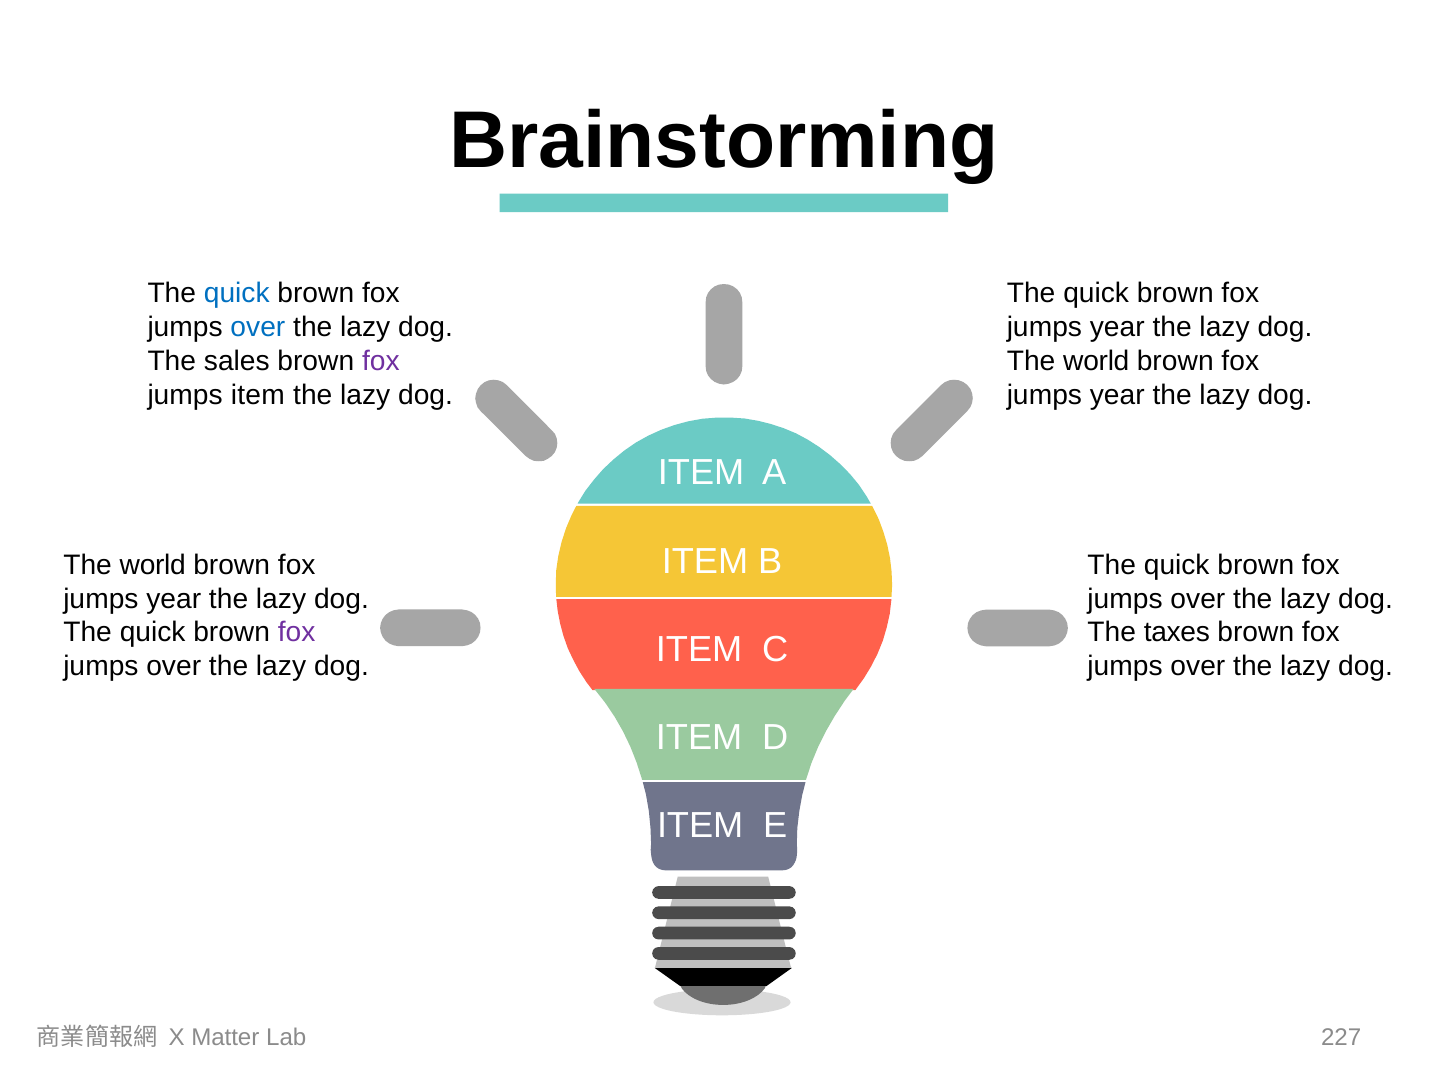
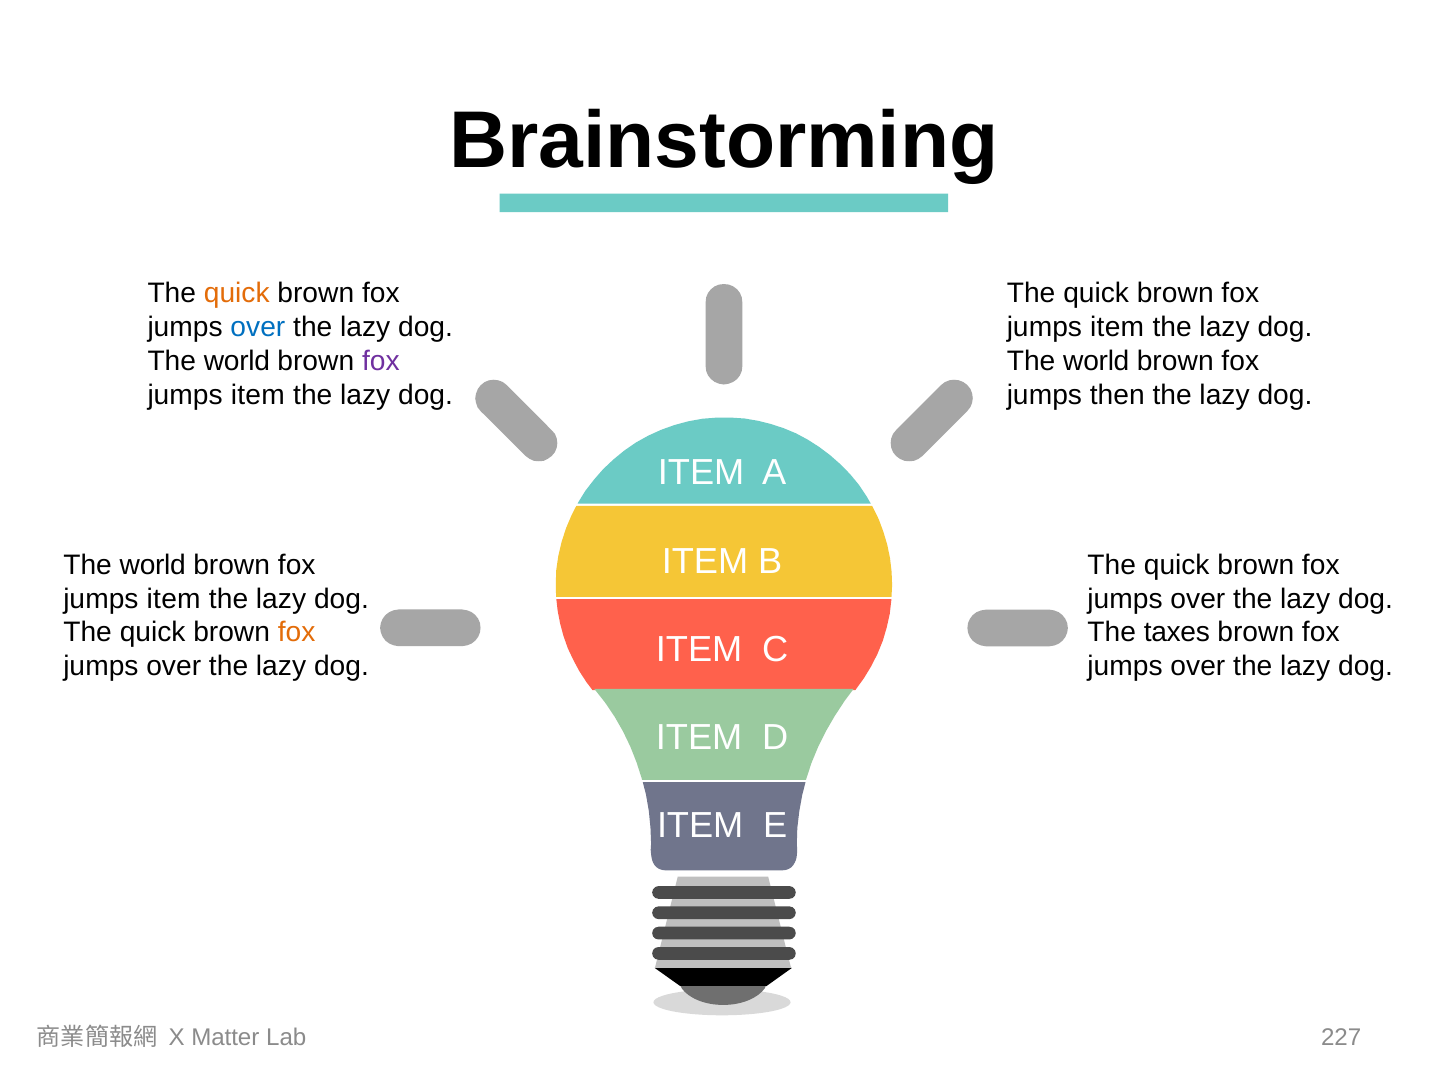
quick colour: blue -> orange (237, 294)
year: year -> item (1117, 328)
sales: sales -> world (237, 361)
year: year -> then (1117, 395)
year: year -> item (174, 599)
fox colour: purple -> orange (297, 633)
